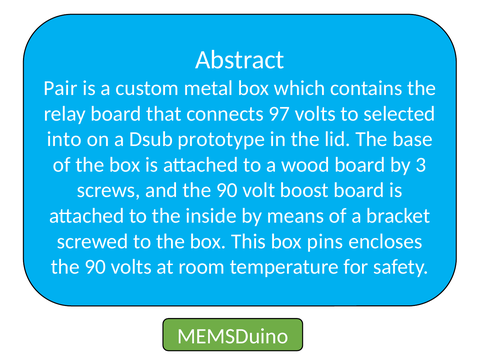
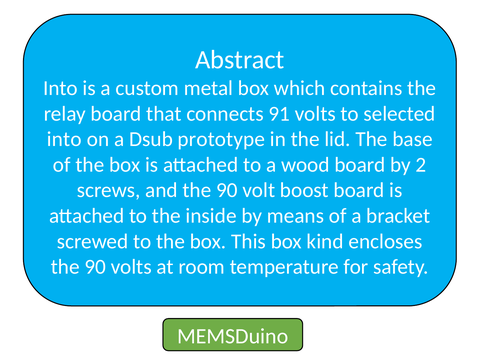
Pair: Pair -> Into (61, 88)
97: 97 -> 91 (279, 114)
3: 3 -> 2 (421, 165)
pins: pins -> kind (325, 241)
